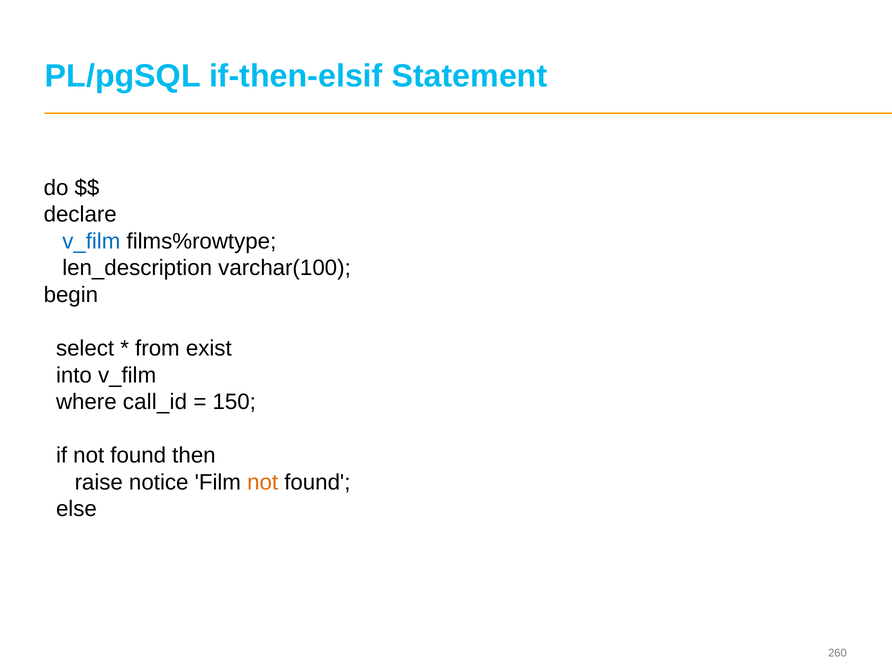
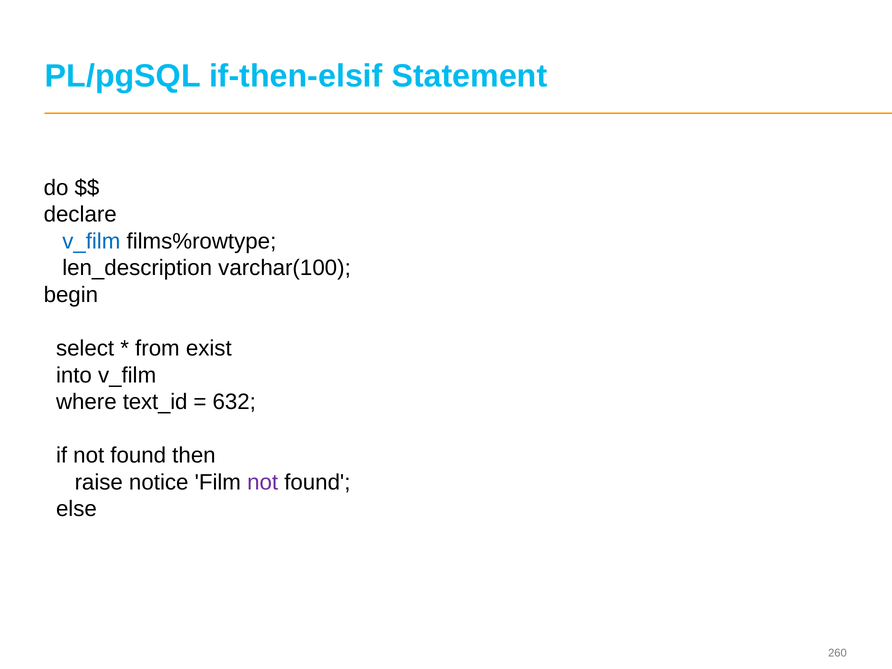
call_id: call_id -> text_id (155, 402)
150: 150 -> 632 (234, 402)
not colour: orange -> purple (263, 482)
